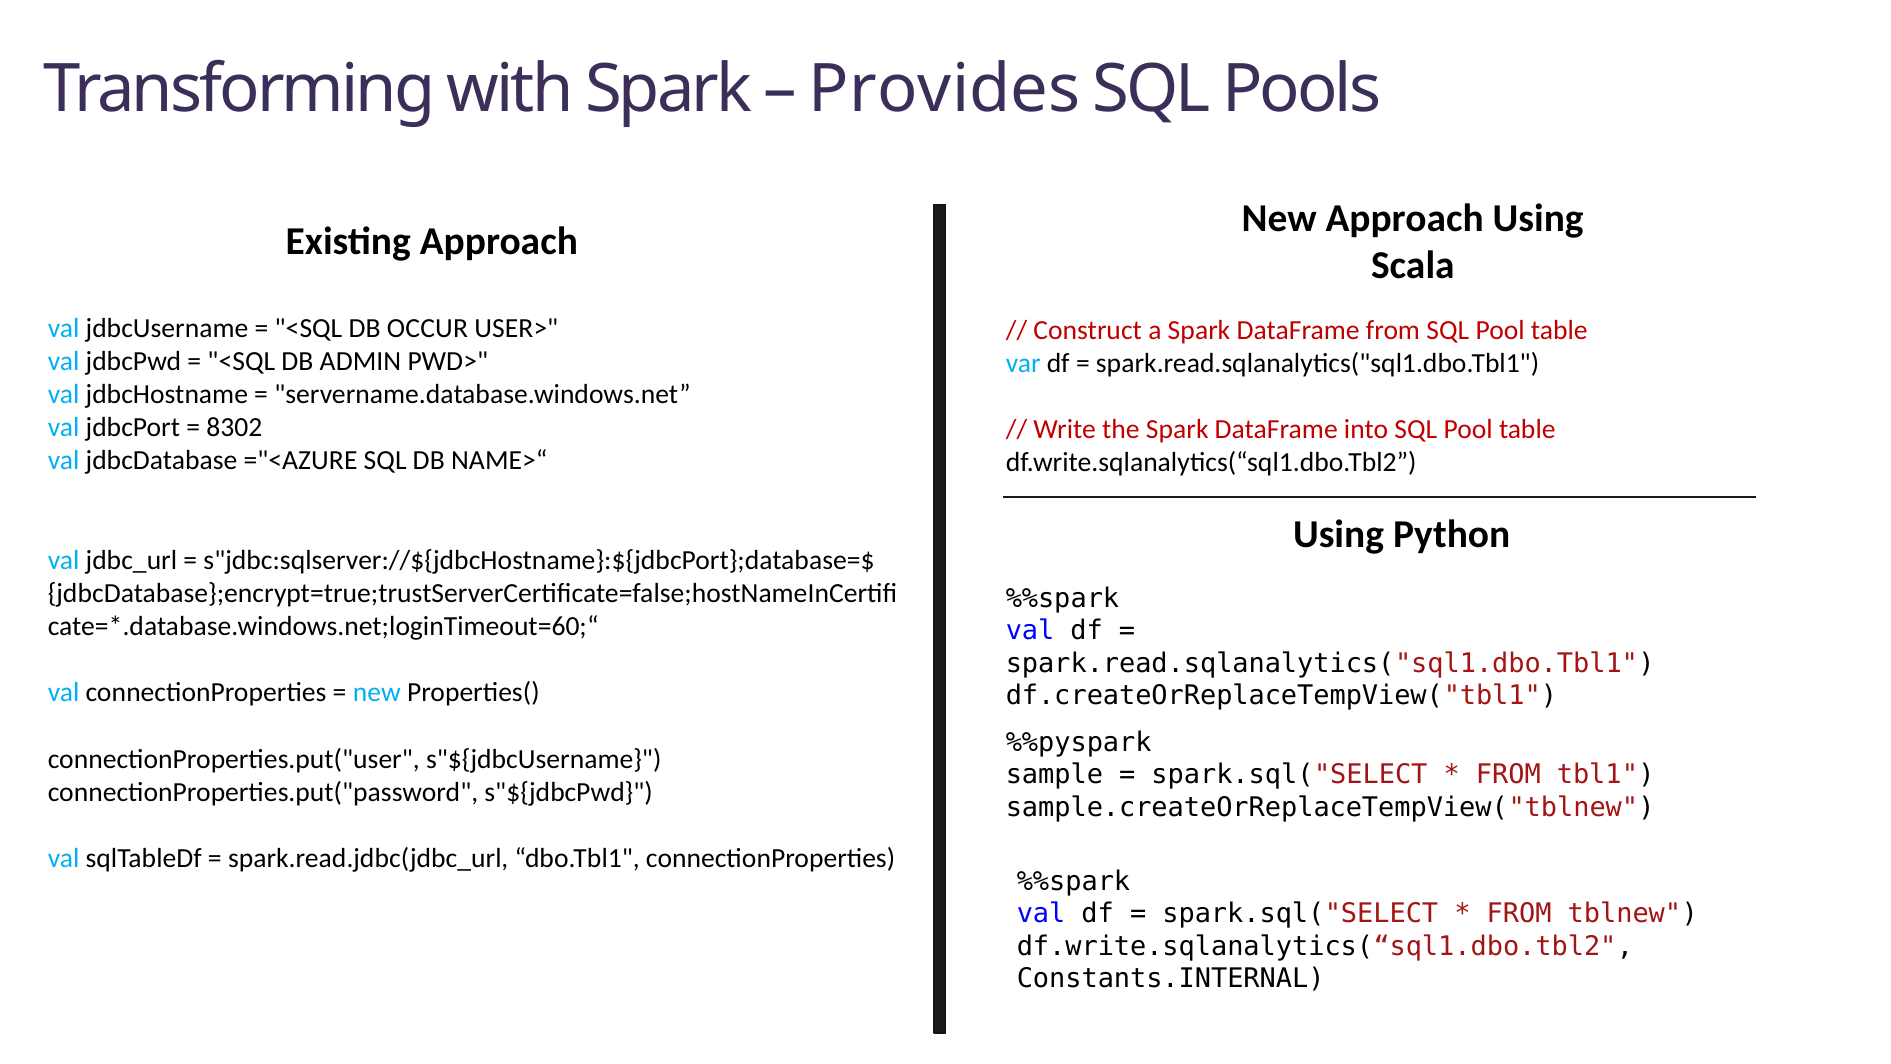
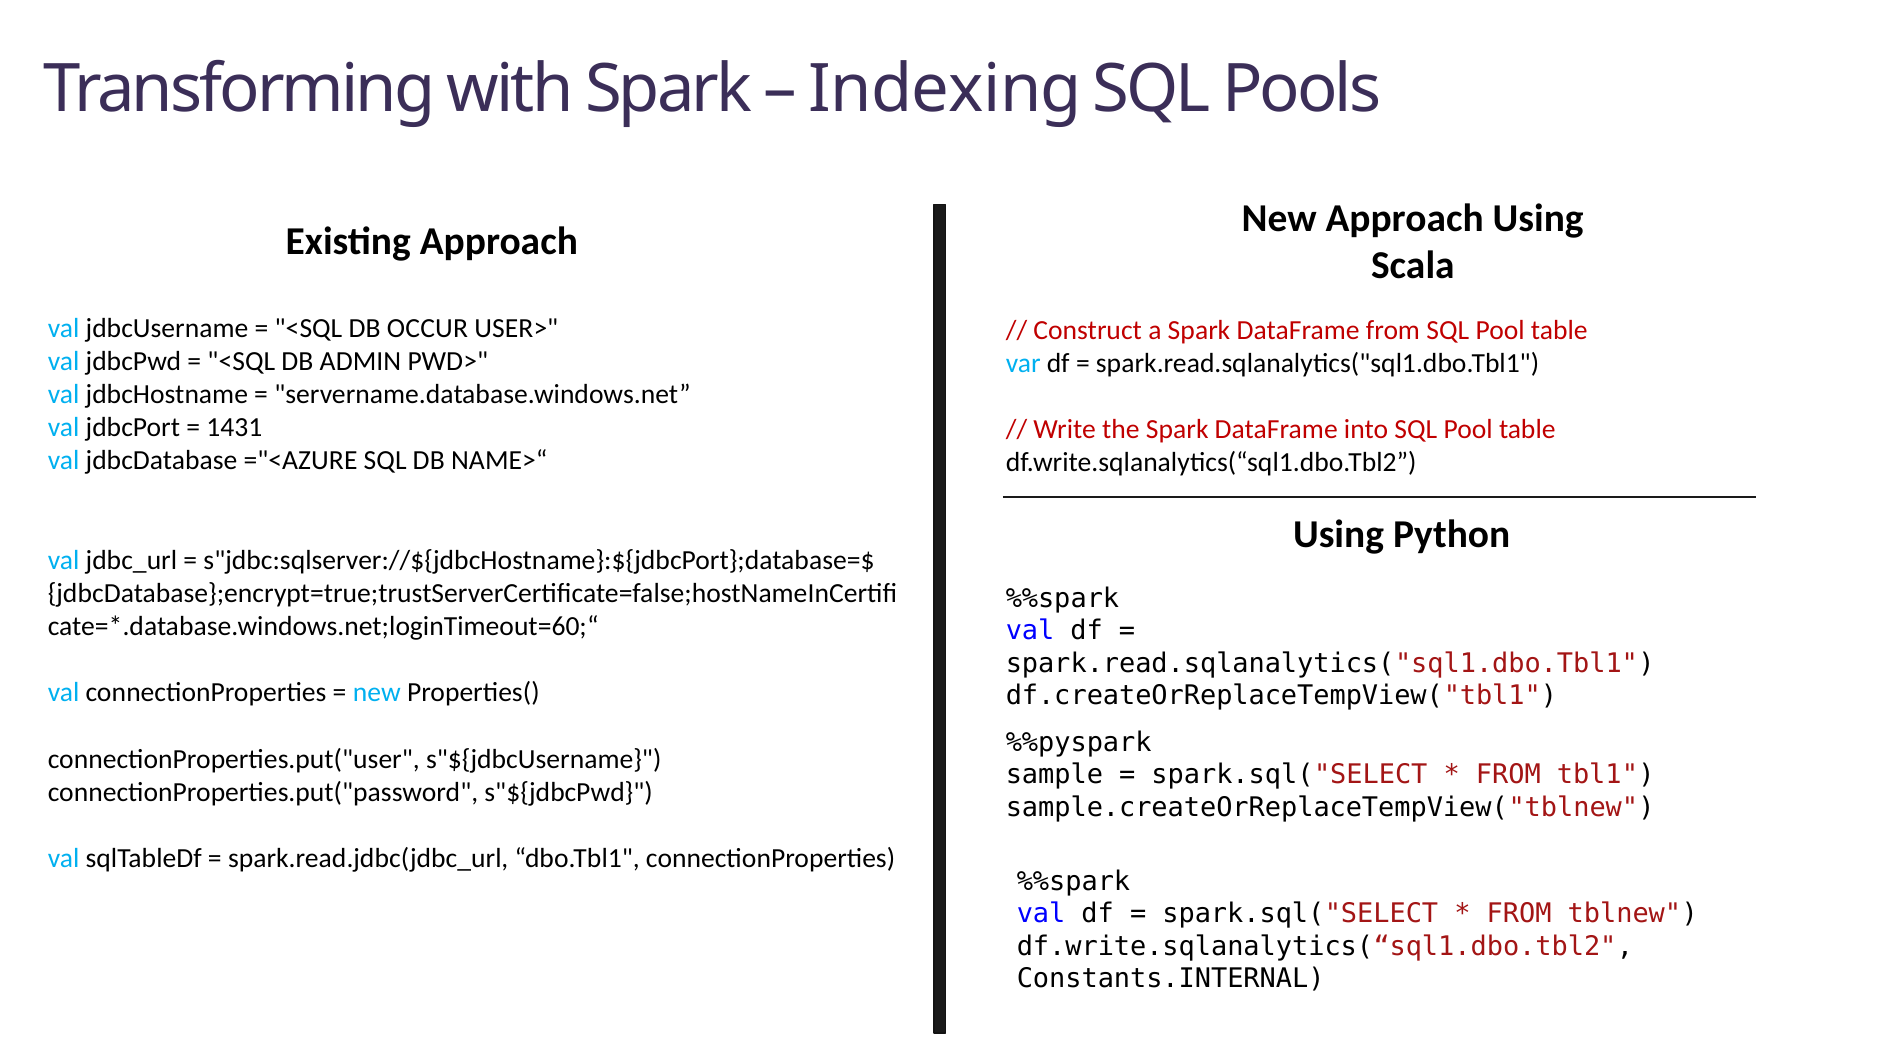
Provides: Provides -> Indexing (945, 89)
8302: 8302 -> 1431 (234, 428)
